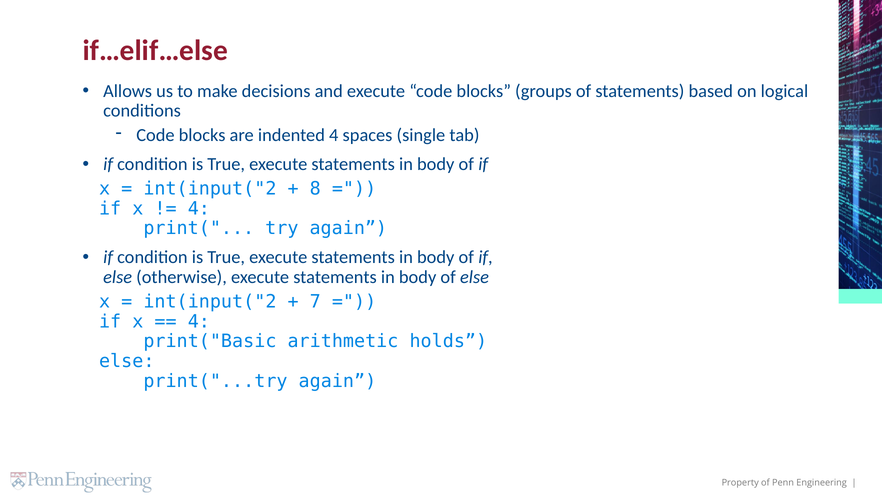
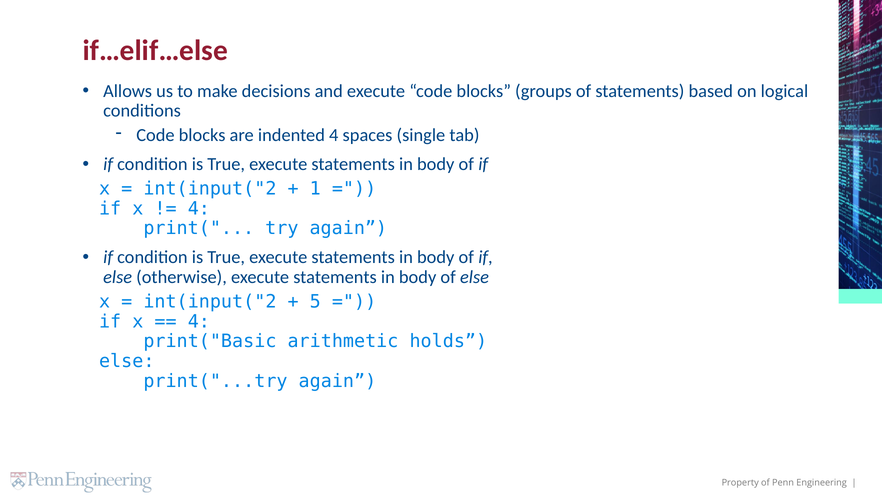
8: 8 -> 1 (315, 189)
7: 7 -> 5 (315, 302)
